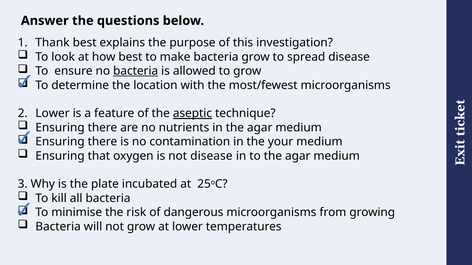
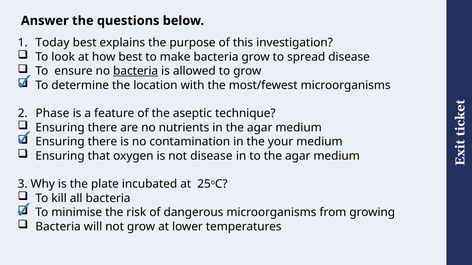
Thank: Thank -> Today (52, 43)
2 Lower: Lower -> Phase (52, 114)
aseptic underline: present -> none (192, 114)
